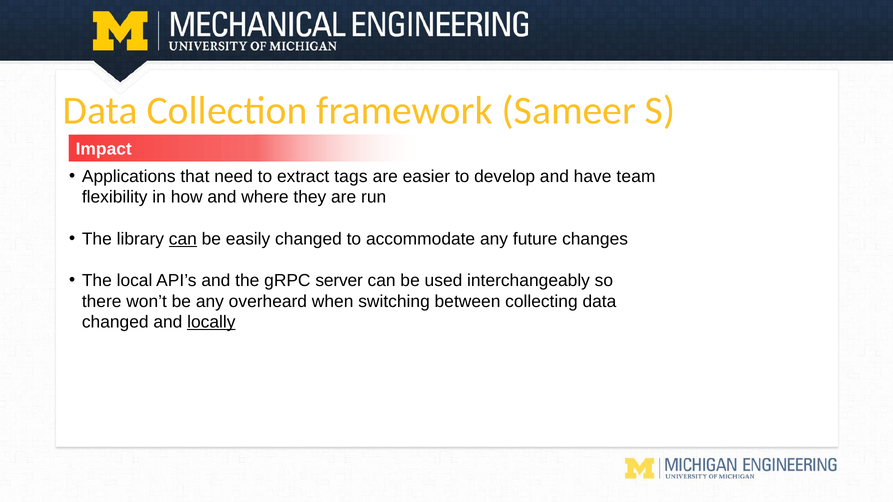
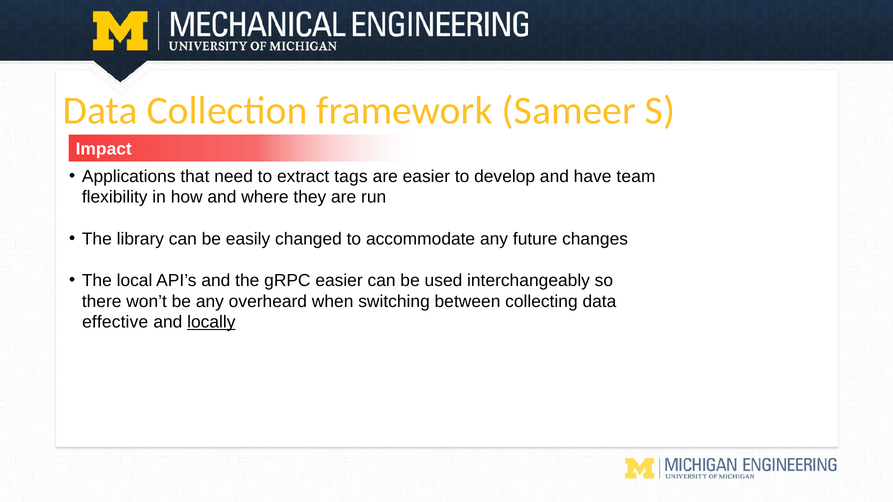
can underline: present -> none (183, 239)
gRPC server: server -> easier (339, 281)
changed: changed -> effective (115, 322)
